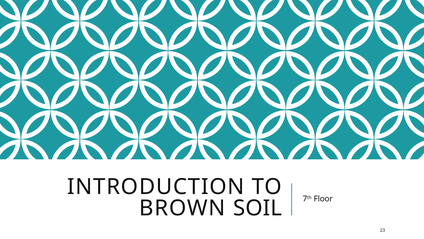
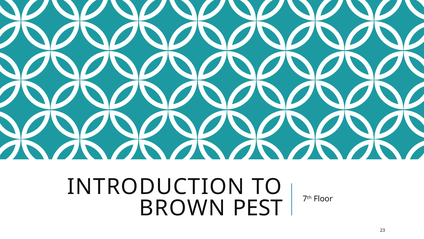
SOIL: SOIL -> PEST (258, 208)
